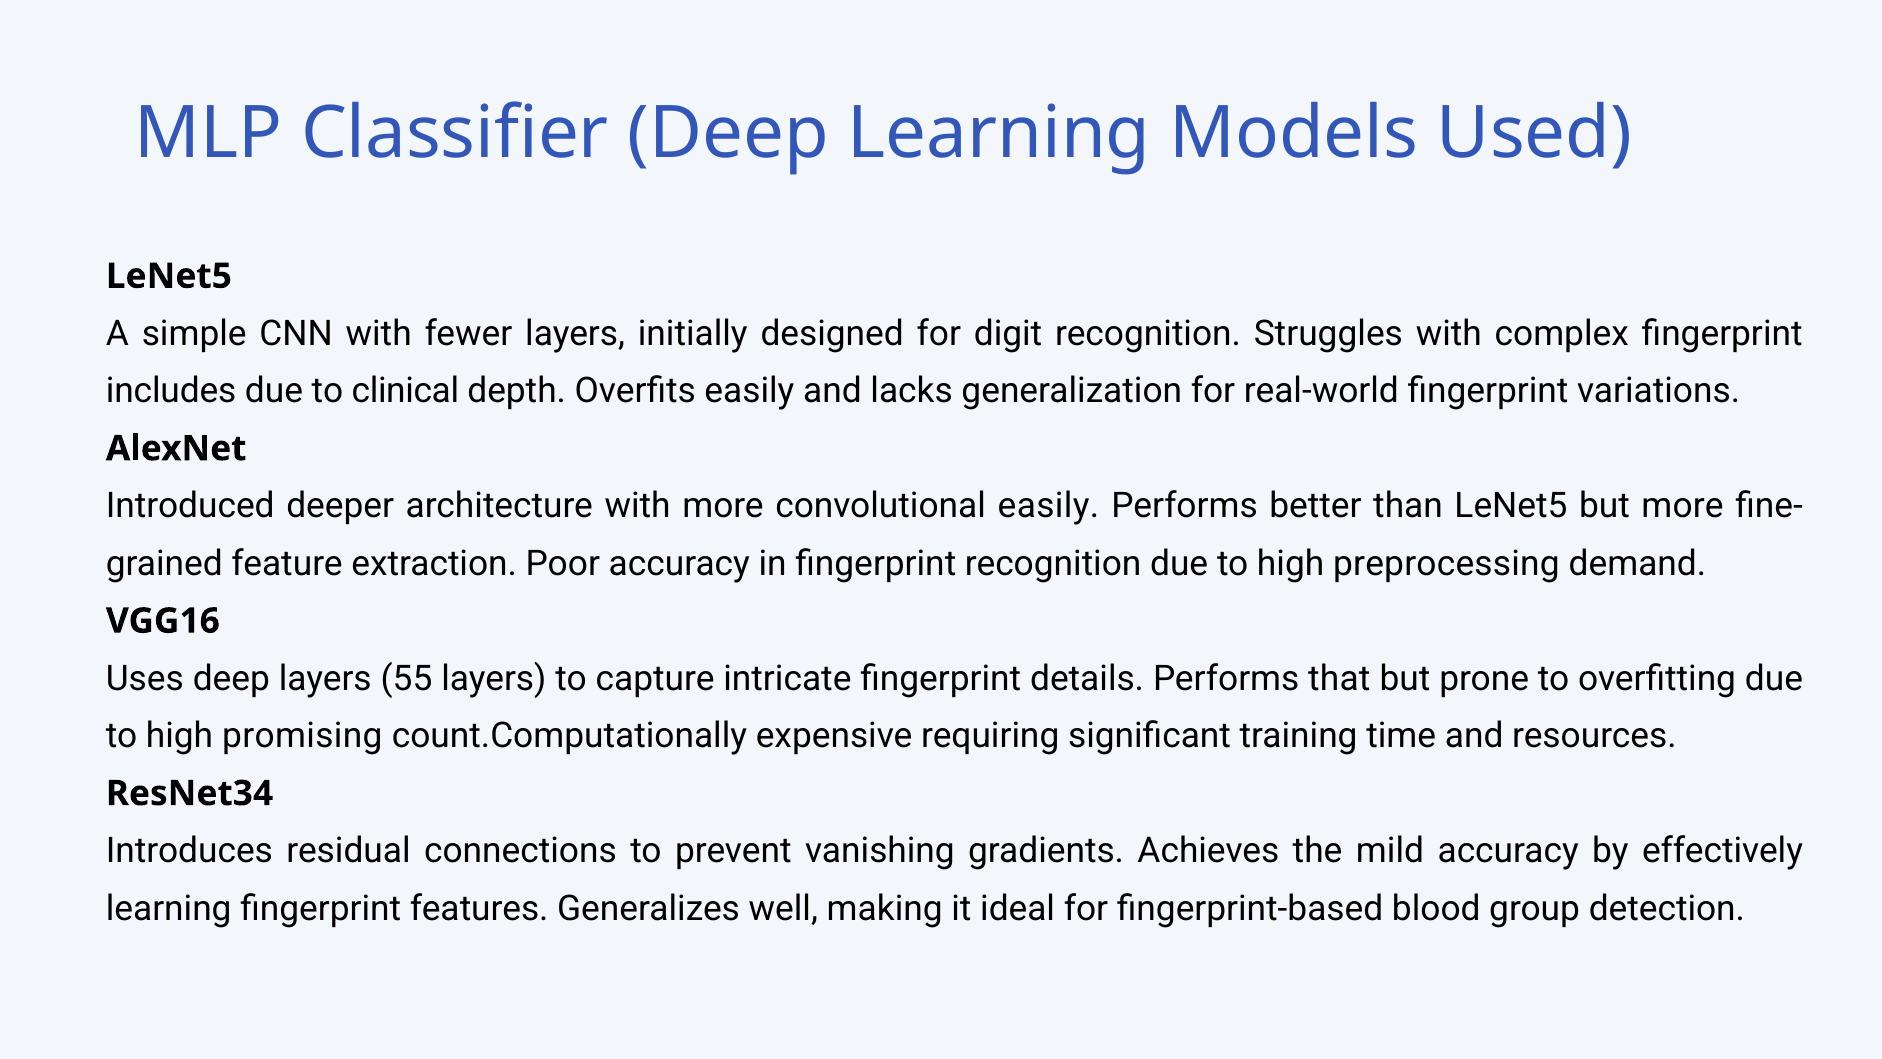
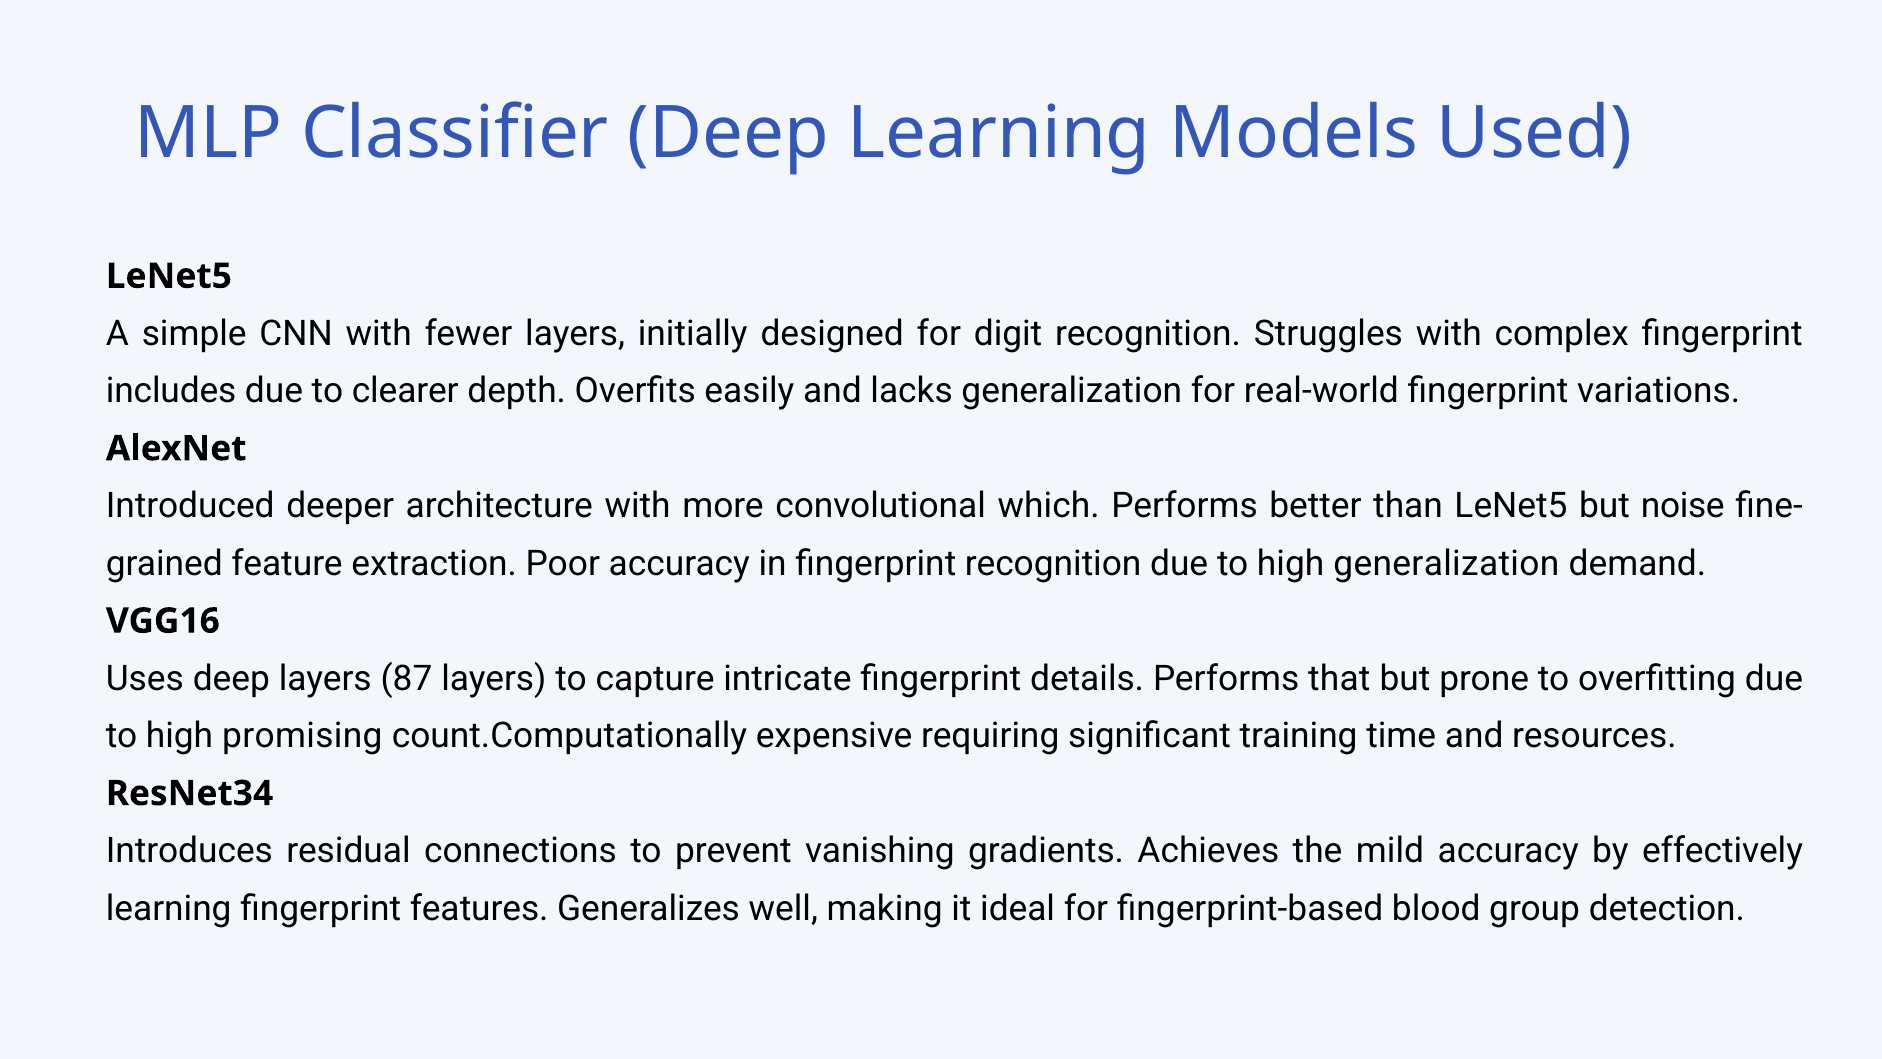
clinical: clinical -> clearer (405, 391)
convolutional easily: easily -> which (1049, 506)
but more: more -> noise (1683, 506)
high preprocessing: preprocessing -> generalization (1446, 563)
55: 55 -> 87 (406, 678)
